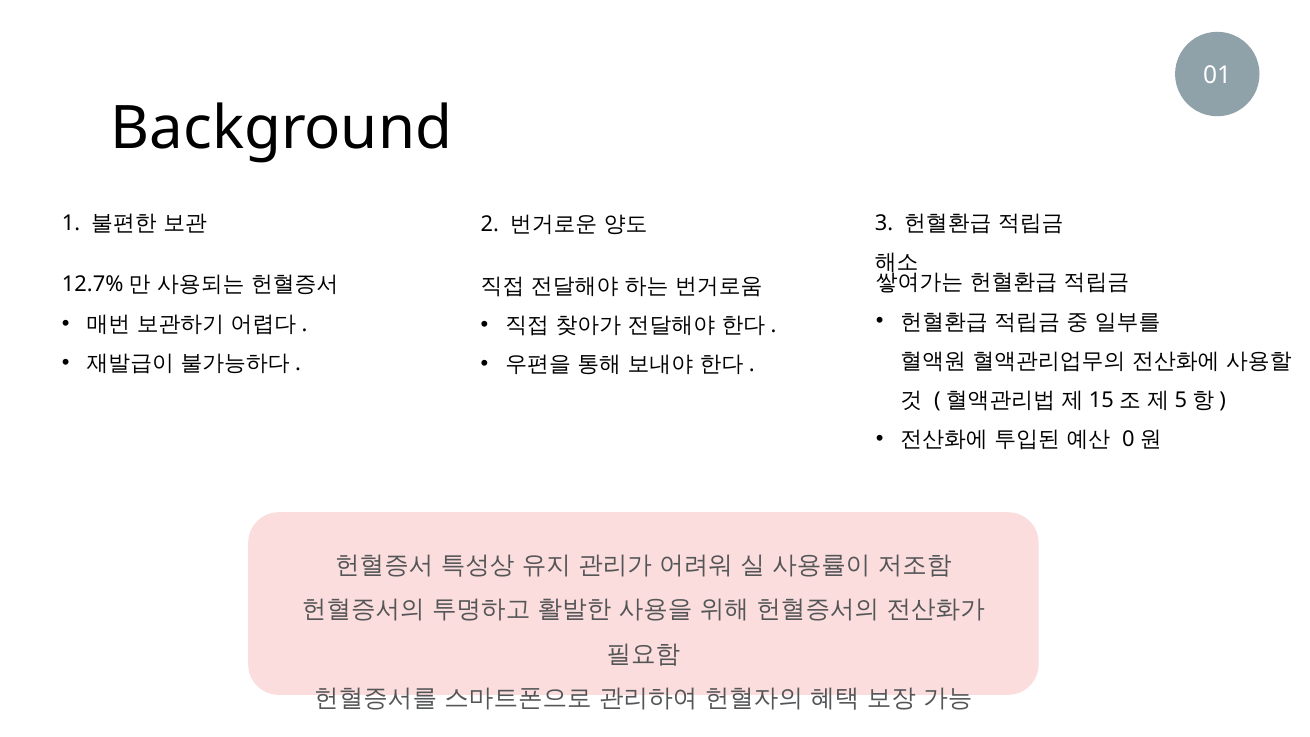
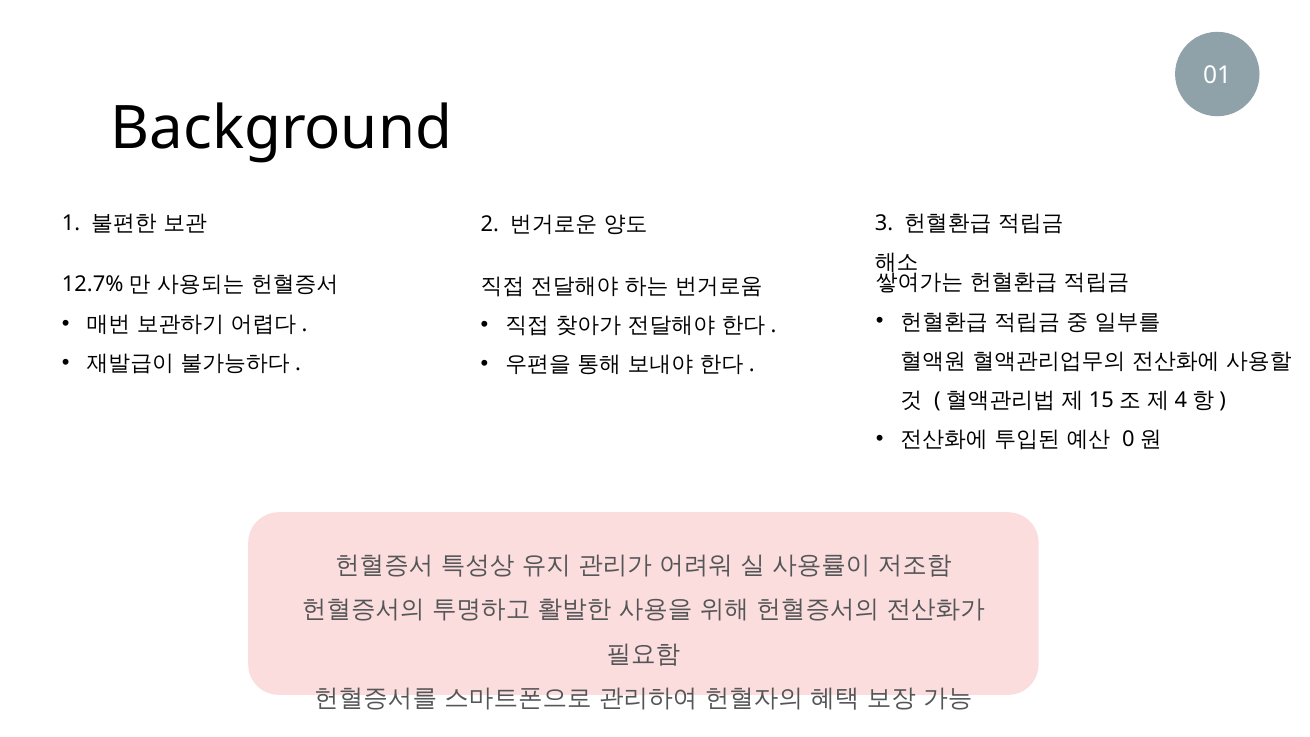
5: 5 -> 4 (1181, 401)
